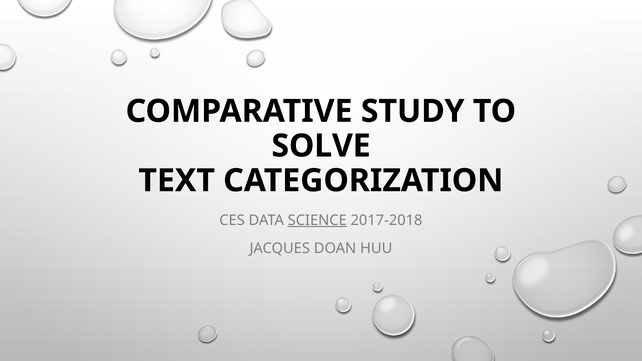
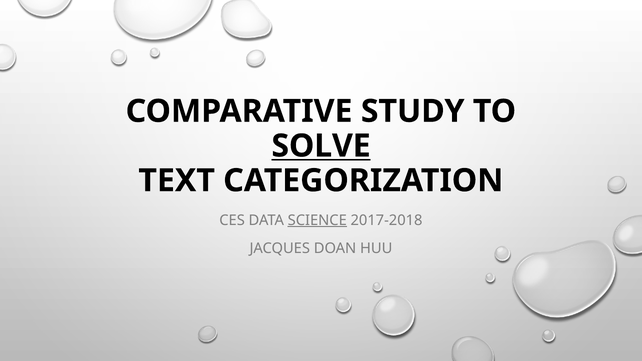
SOLVE underline: none -> present (321, 146)
